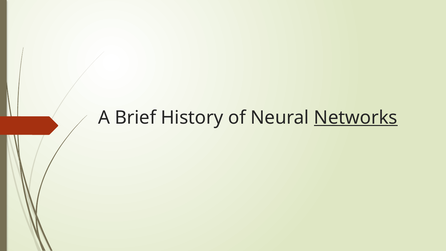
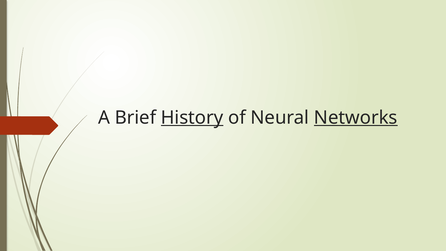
History underline: none -> present (192, 118)
